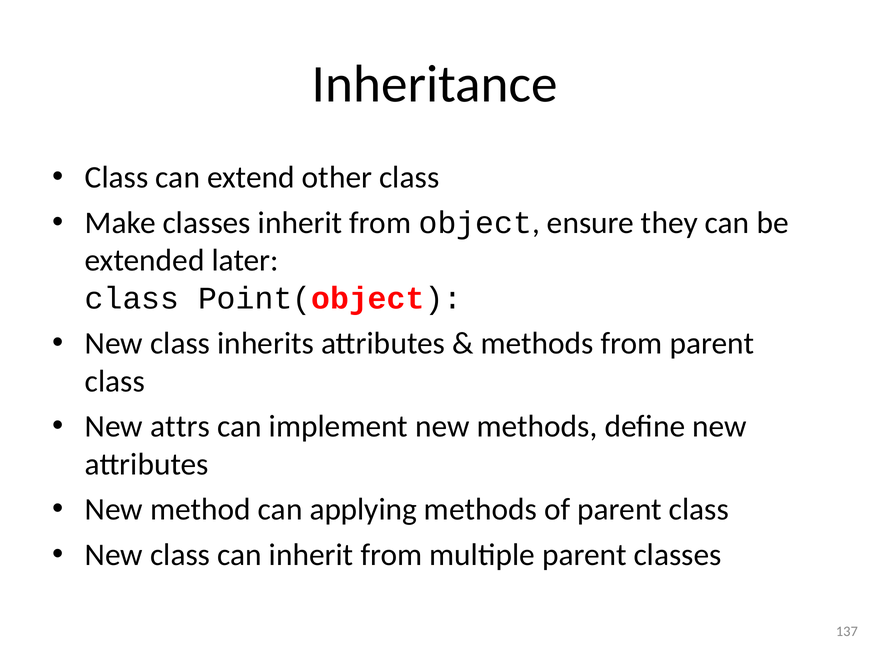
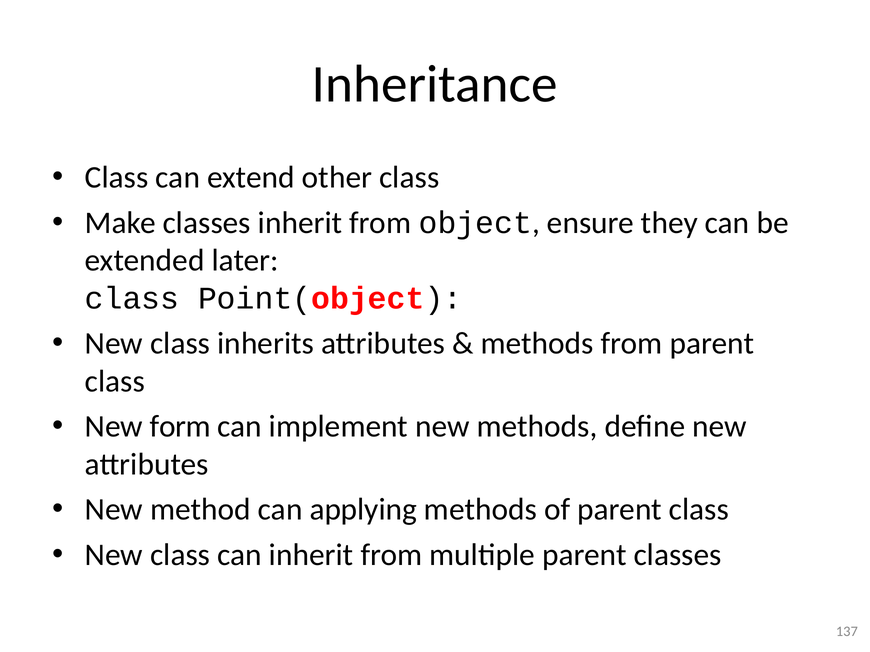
attrs: attrs -> form (180, 427)
